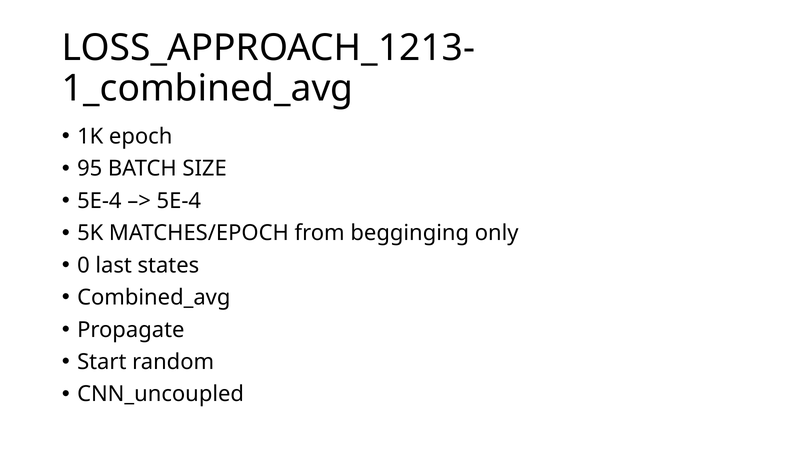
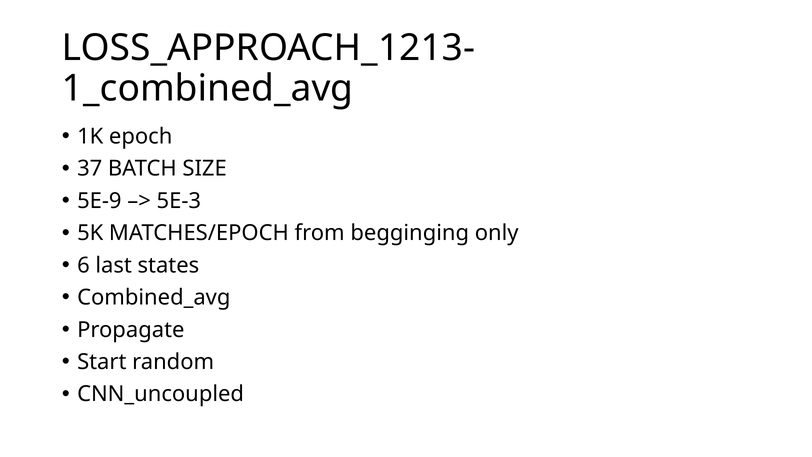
95: 95 -> 37 (90, 169)
5E-4: 5E-4 -> 5E-9 (99, 201)
5E-4: 5E-4 -> 5E-3 (179, 201)
0: 0 -> 6 (83, 265)
